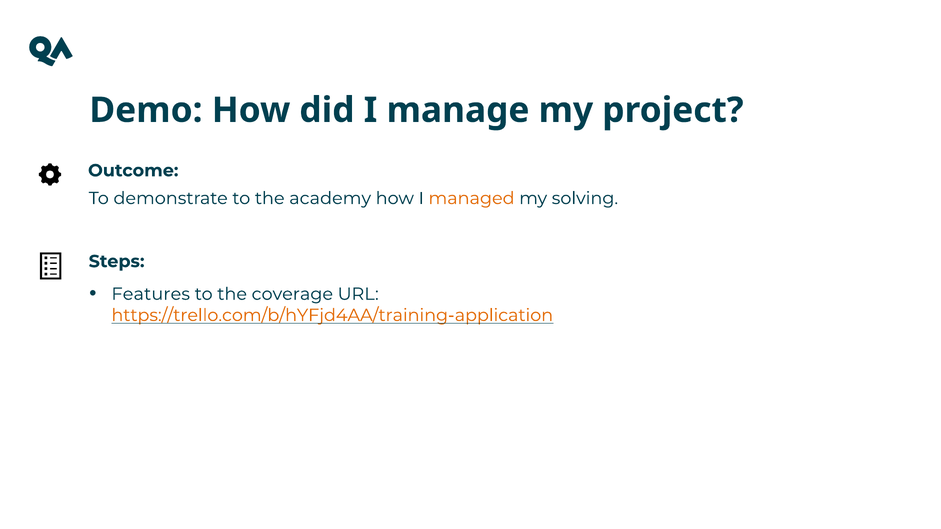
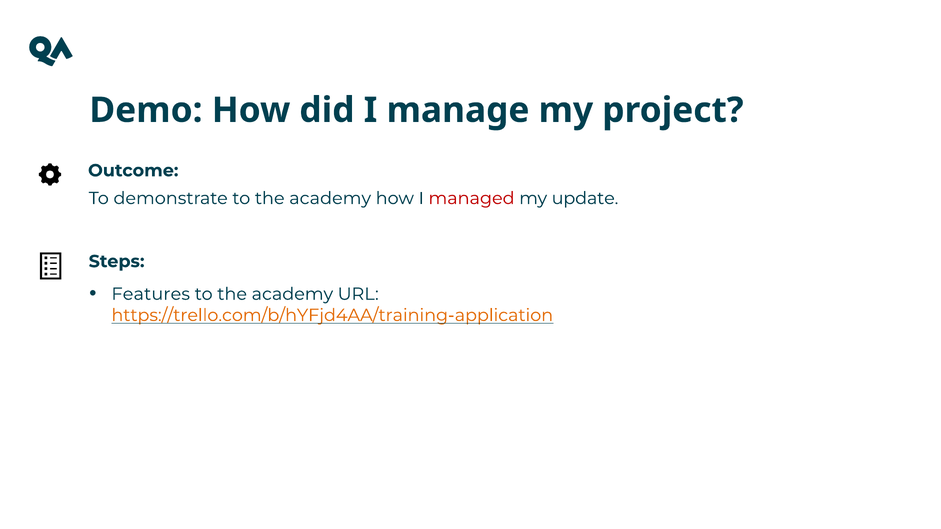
managed colour: orange -> red (472, 198)
solving: solving -> update (585, 198)
coverage: coverage -> academy (292, 294)
